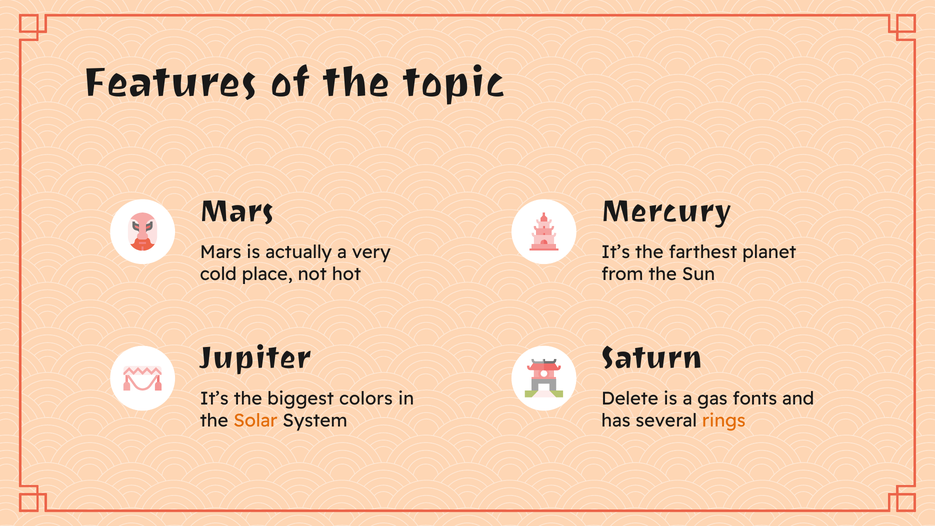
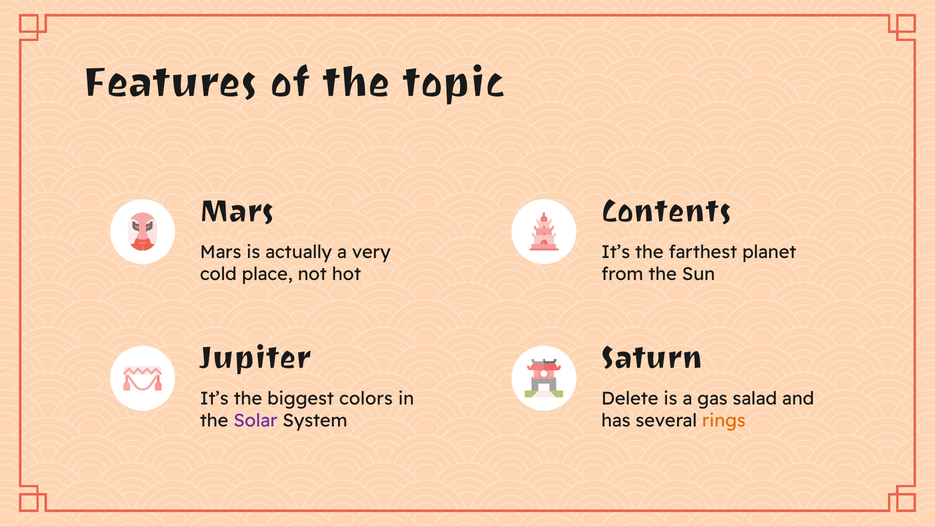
Mercury: Mercury -> Contents (667, 208)
fonts: fonts -> salad (755, 399)
Solar colour: orange -> purple (255, 421)
